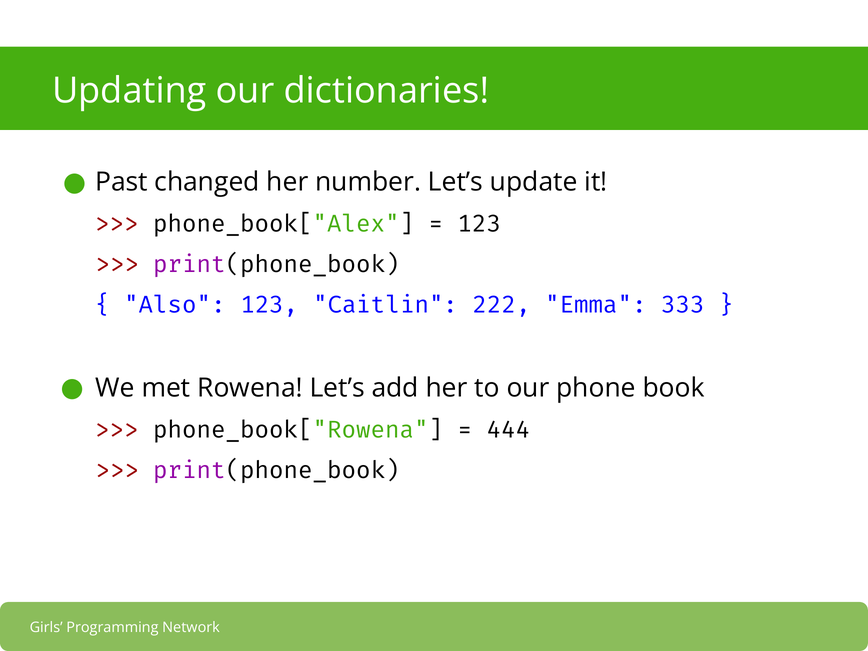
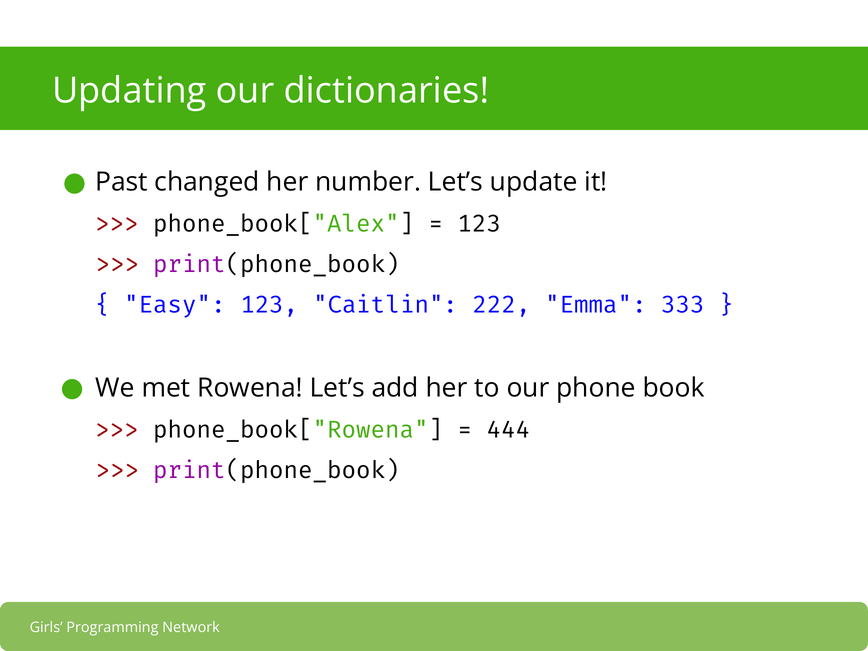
Also: Also -> Easy (175, 305)
